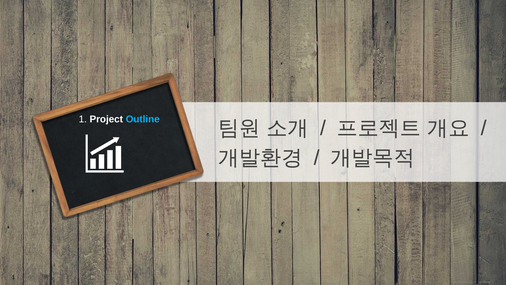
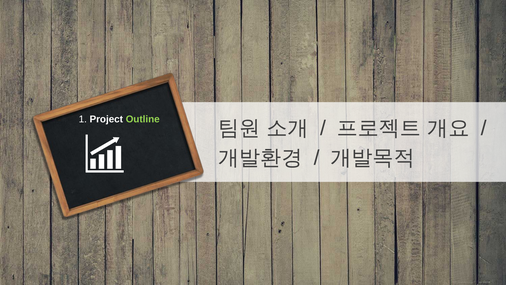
Outline colour: light blue -> light green (143, 119)
